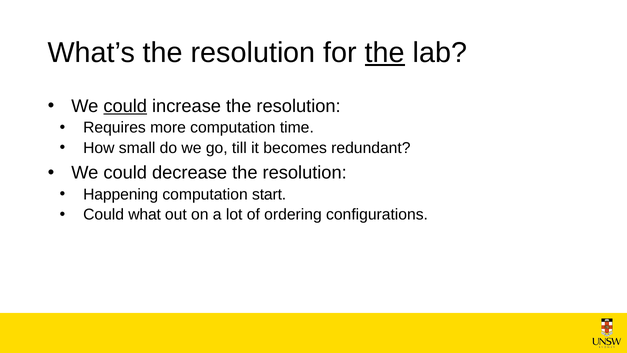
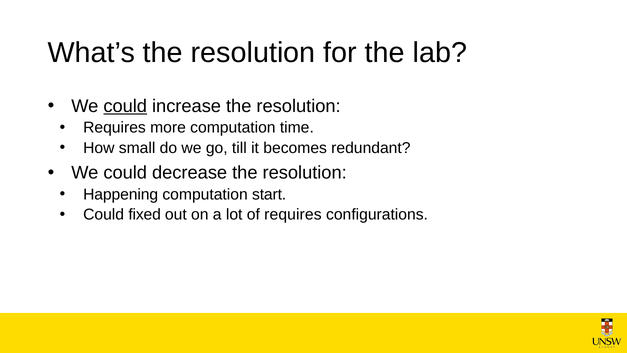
the underline: present -> none (385, 53)
what: what -> fixed (145, 214)
of ordering: ordering -> requires (293, 214)
